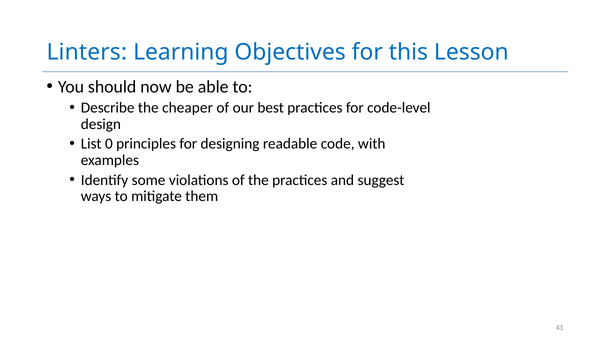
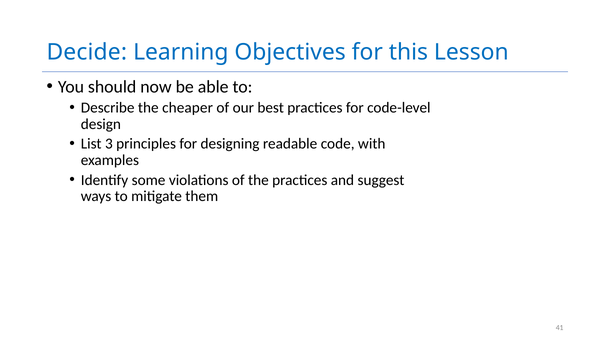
Linters: Linters -> Decide (87, 52)
0: 0 -> 3 (109, 144)
